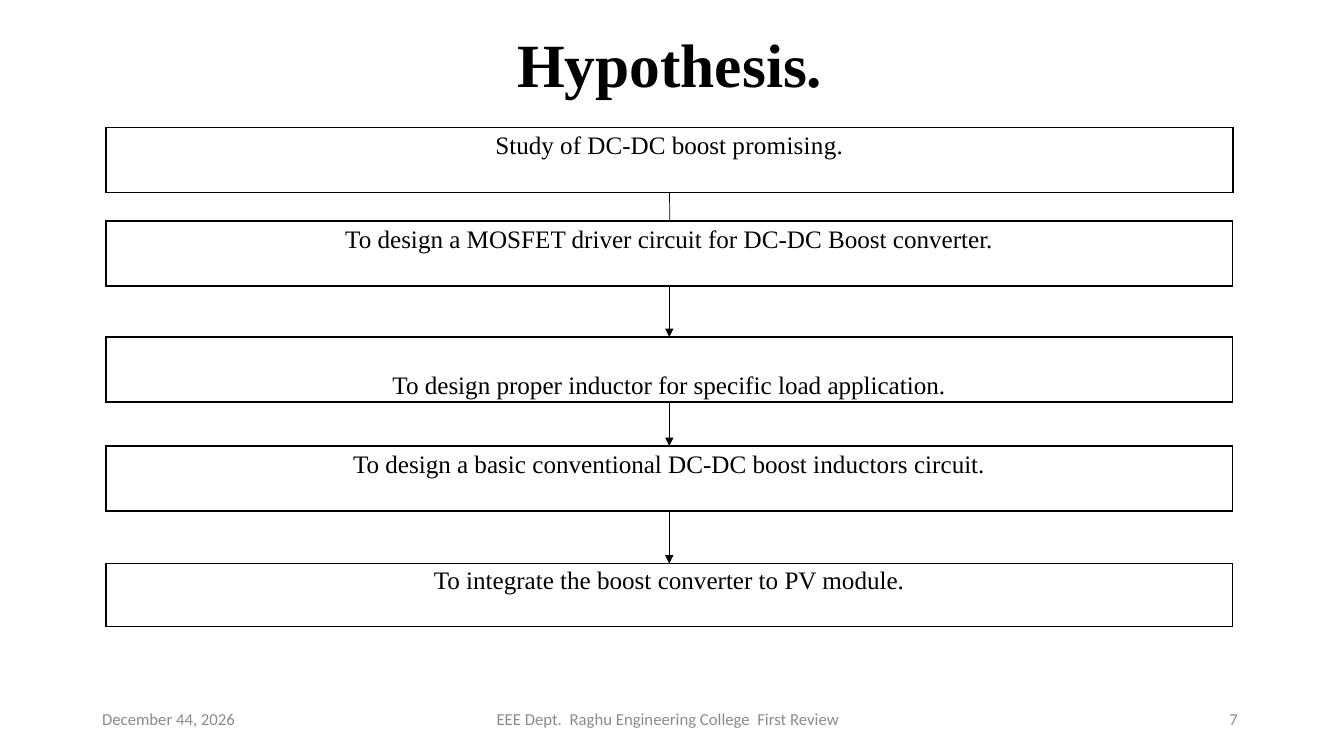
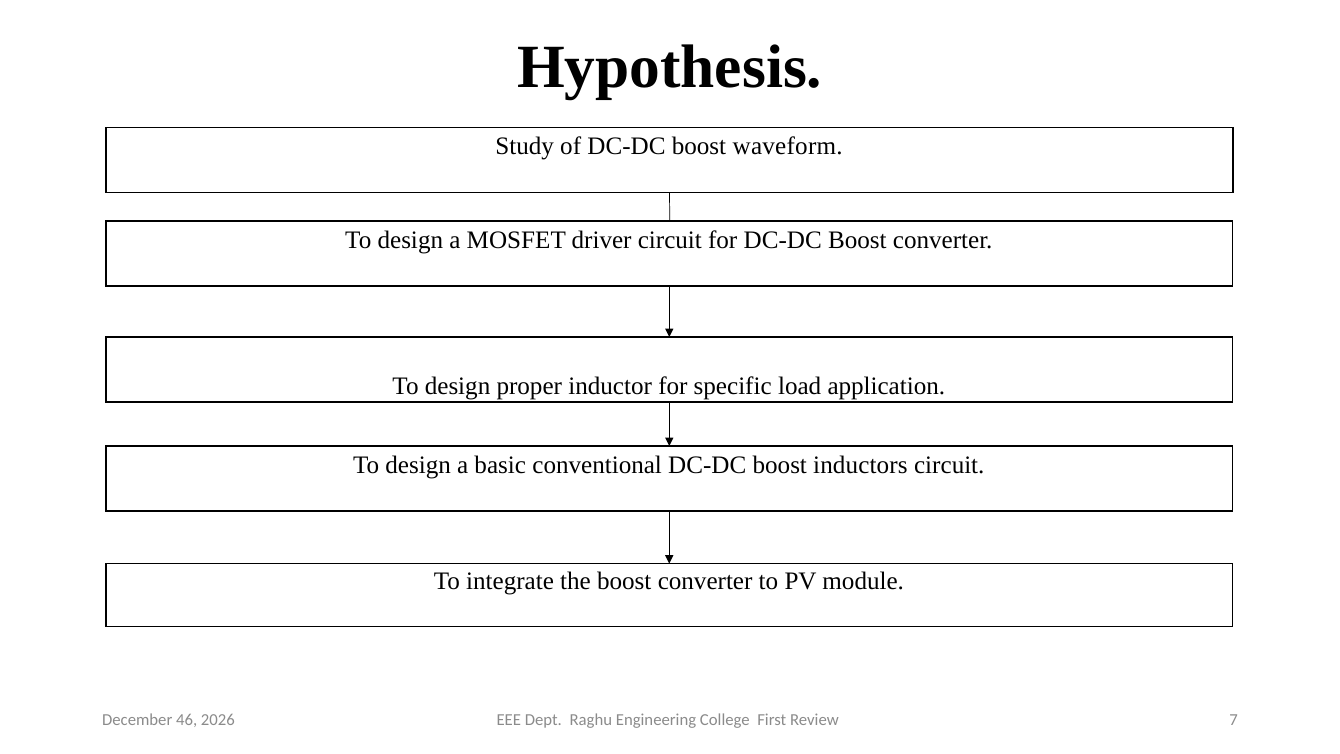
promising: promising -> waveform (788, 147)
44: 44 -> 46 (187, 720)
